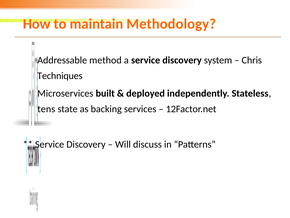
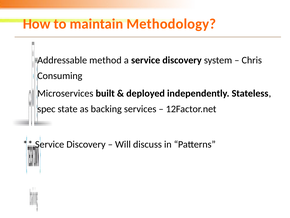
Techniques: Techniques -> Consuming (60, 76)
tens: tens -> spec (46, 109)
